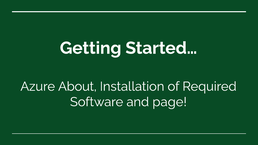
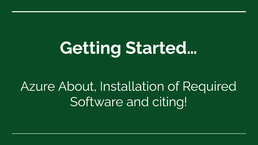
page: page -> citing (170, 102)
